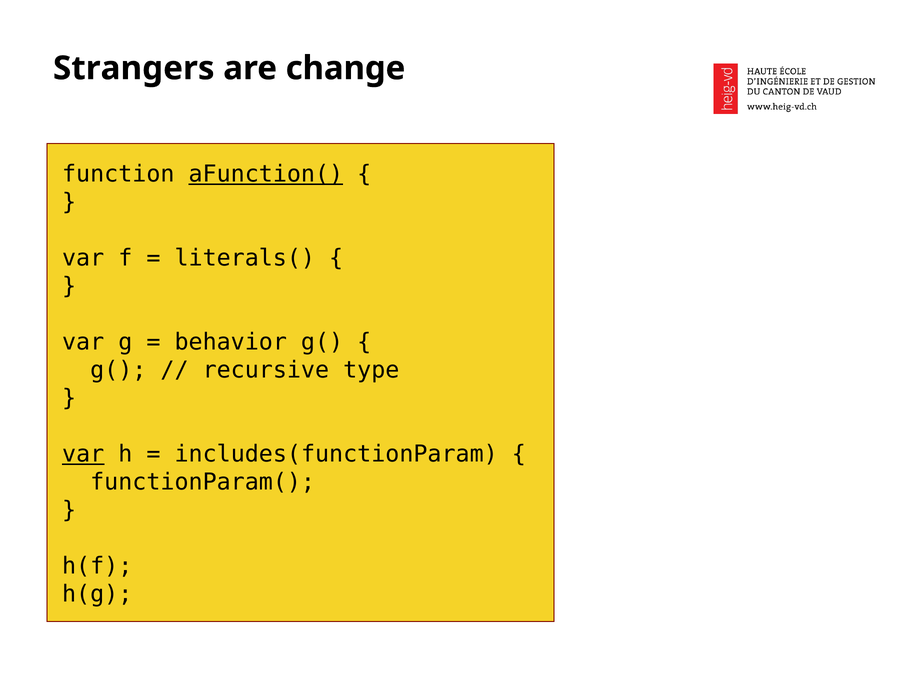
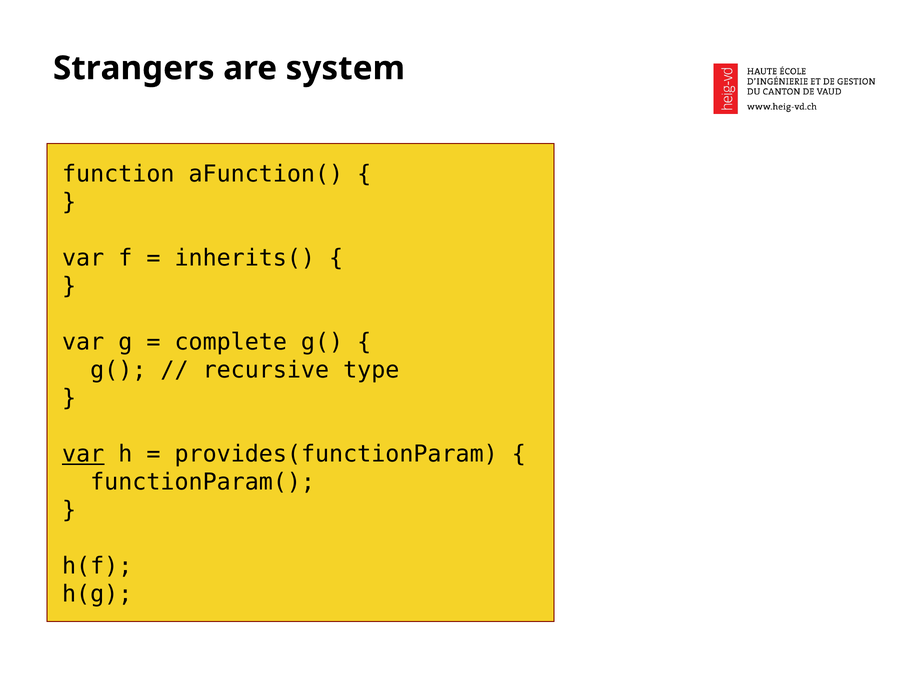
change: change -> system (345, 68)
aFunction( underline: present -> none (266, 174)
literals(: literals( -> inherits( (245, 258)
behavior: behavior -> complete (231, 342)
includes(functionParam: includes(functionParam -> provides(functionParam (336, 454)
